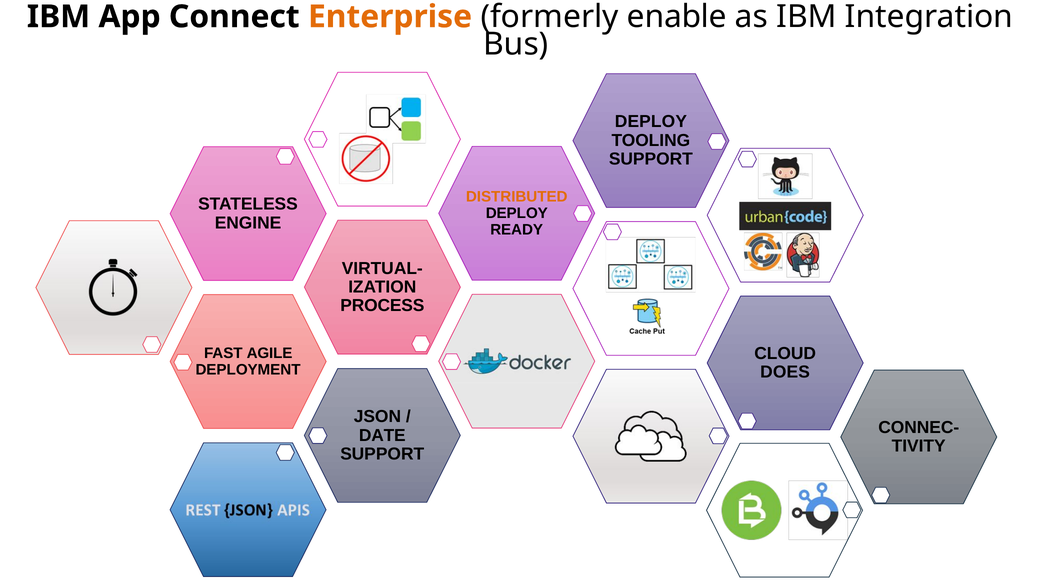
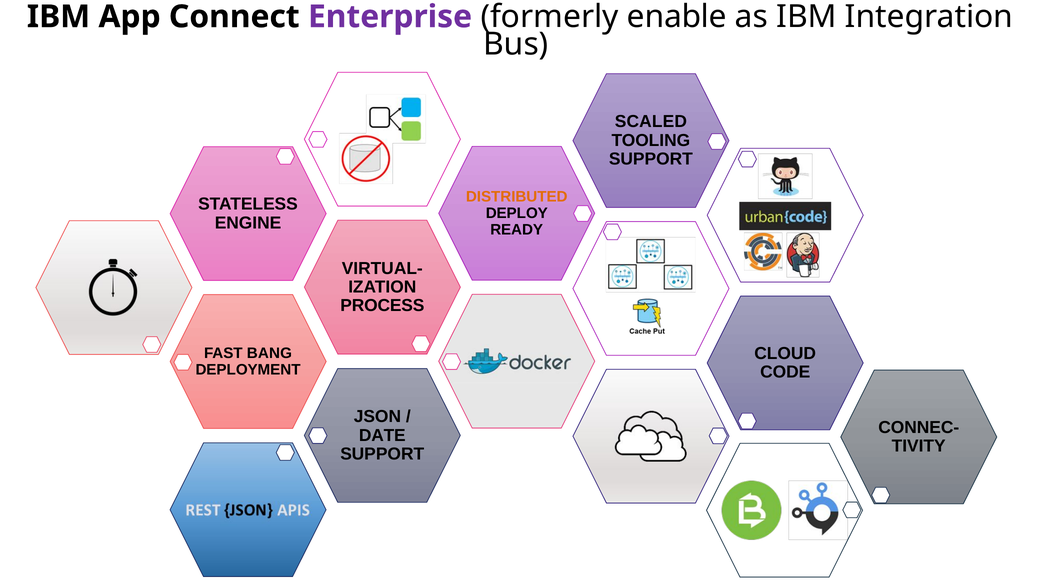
Enterprise colour: orange -> purple (390, 17)
DEPLOY: DEPLOY -> SCALED (651, 122)
AGILE: AGILE -> BANG (269, 354)
DOES: DOES -> CODE (785, 373)
